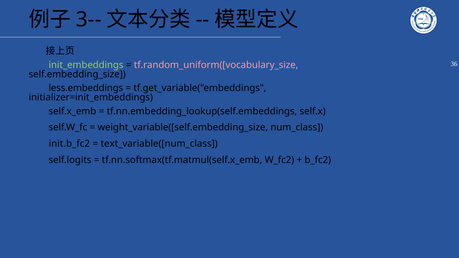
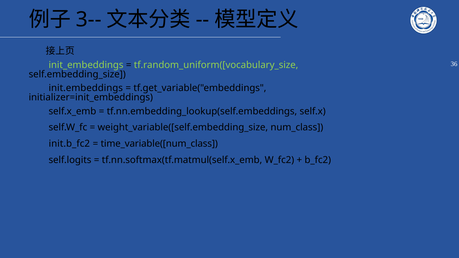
tf.random_uniform([vocabulary_size colour: pink -> light green (216, 65)
less.embeddings: less.embeddings -> init.embeddings (86, 88)
text_variable([num_class: text_variable([num_class -> time_variable([num_class (159, 144)
